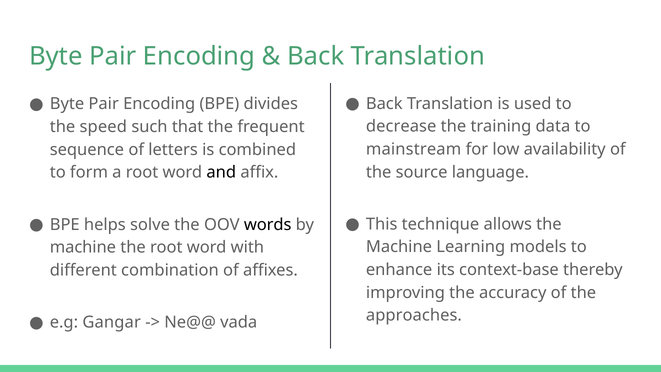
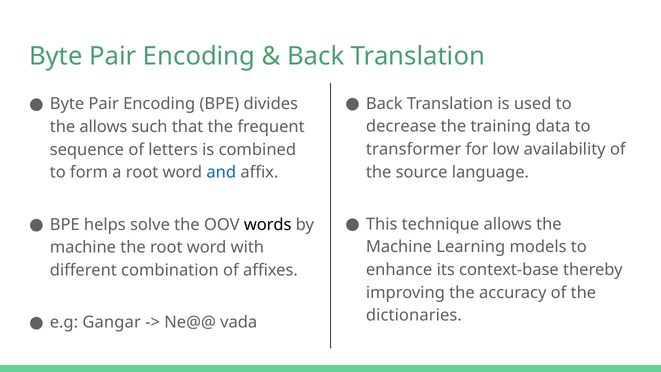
the speed: speed -> allows (103, 127)
mainstream: mainstream -> transformer (414, 149)
and colour: black -> blue (221, 172)
approaches: approaches -> dictionaries (414, 315)
